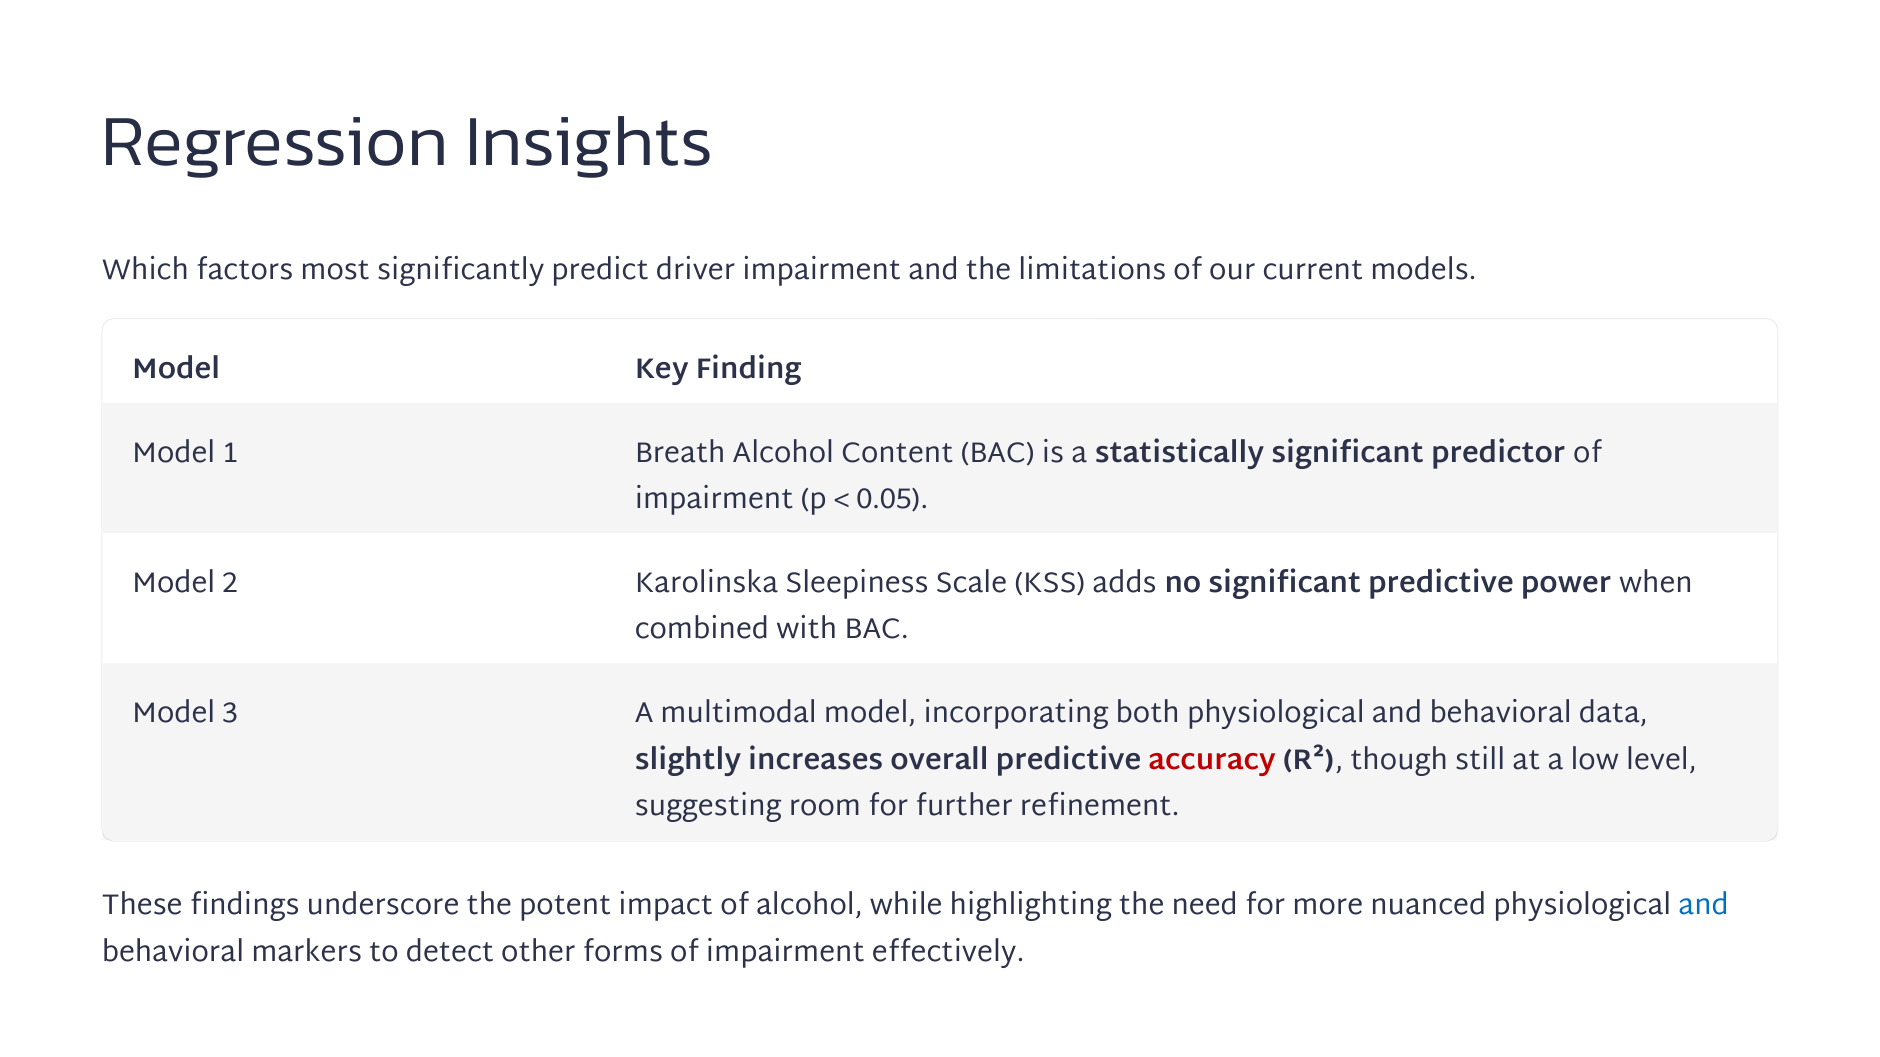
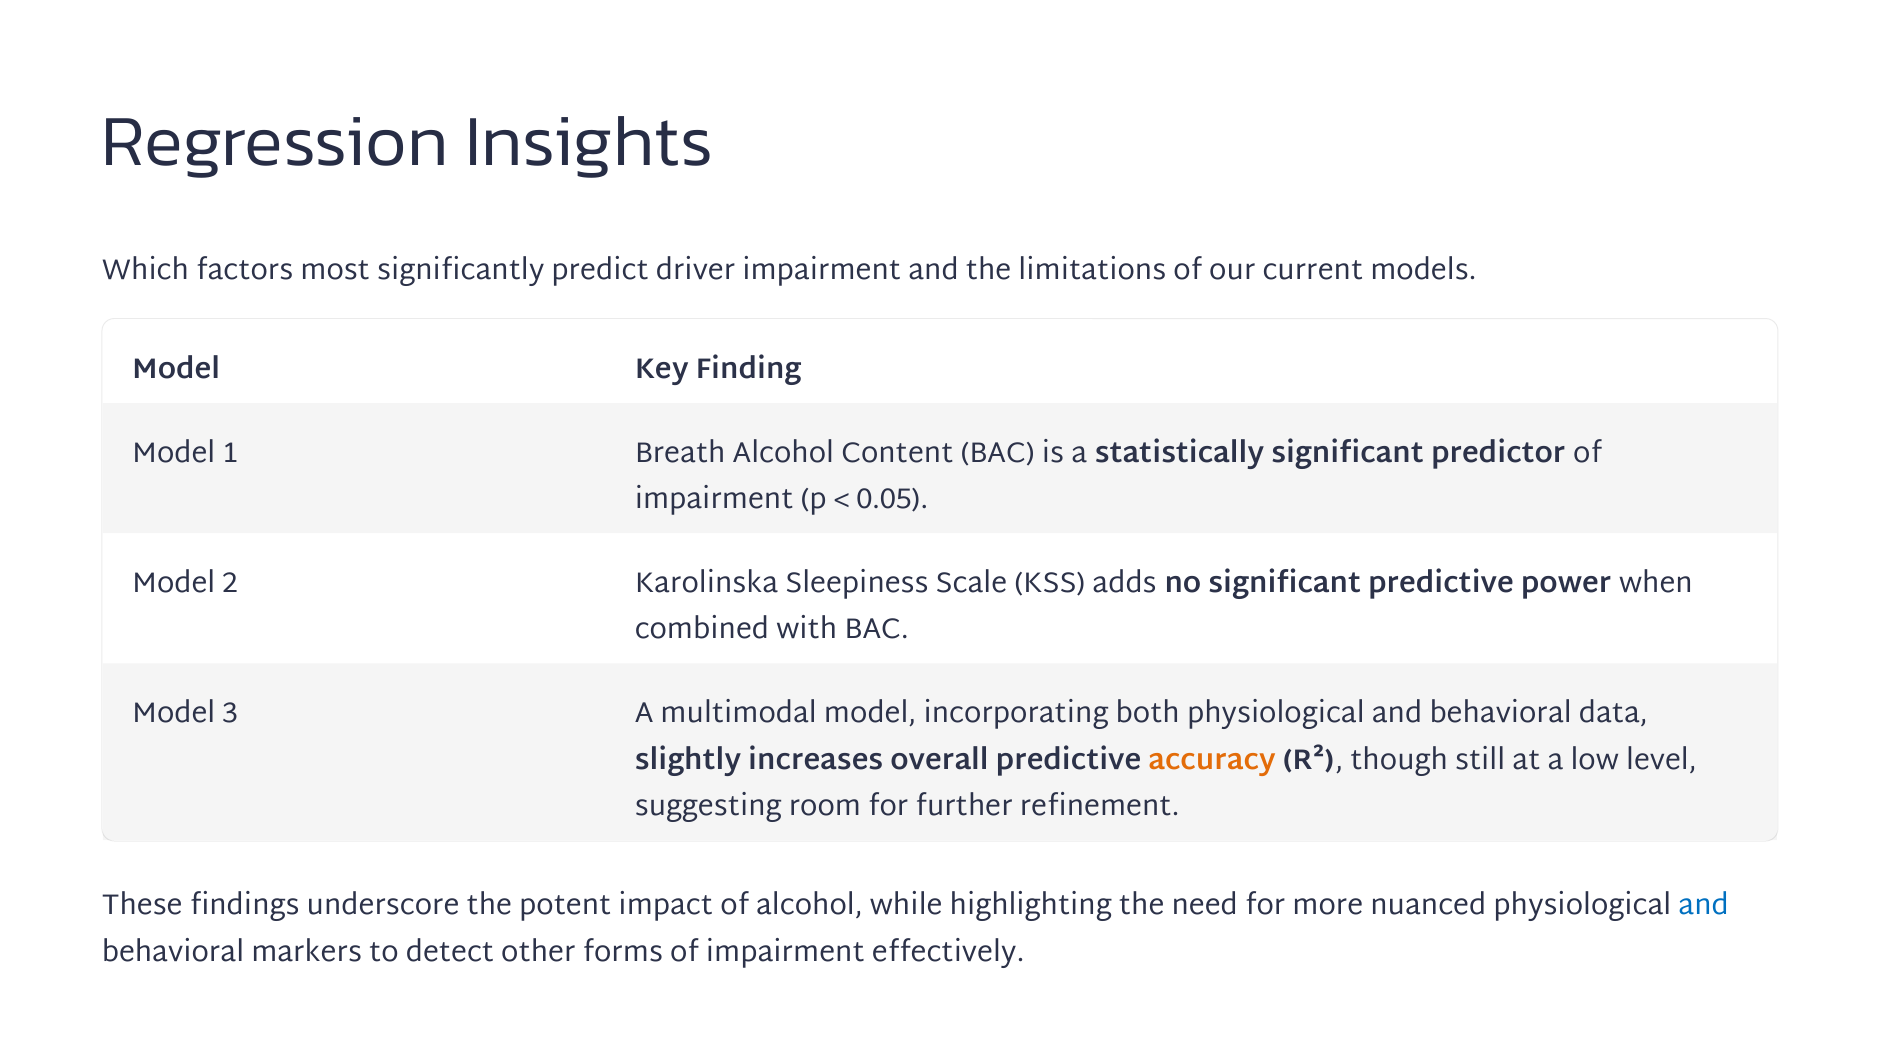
accuracy colour: red -> orange (1212, 760)
